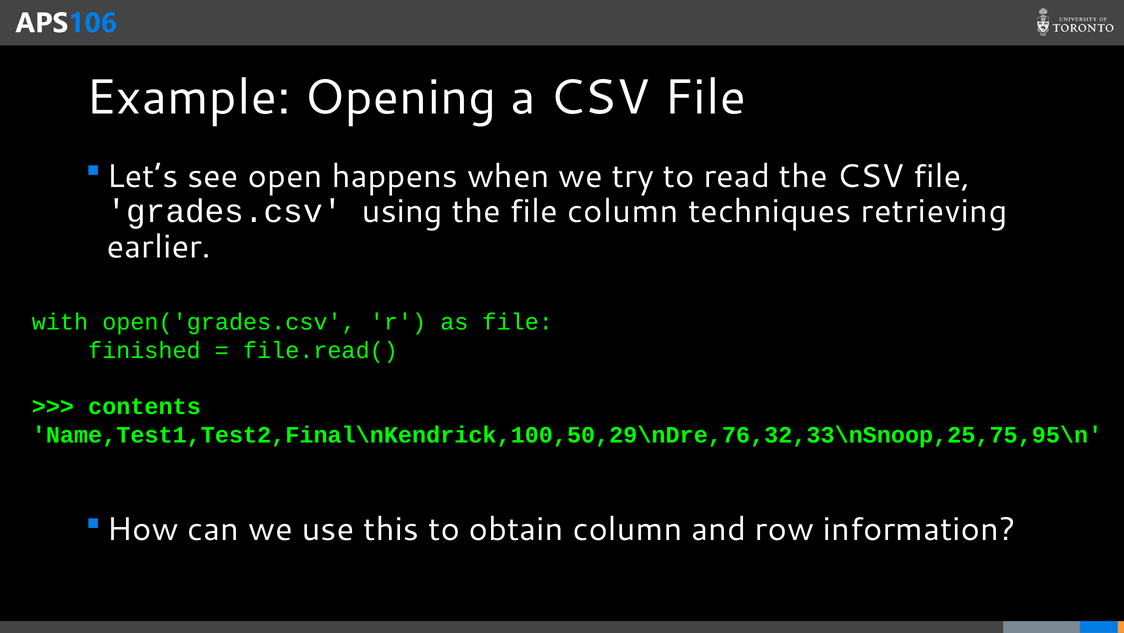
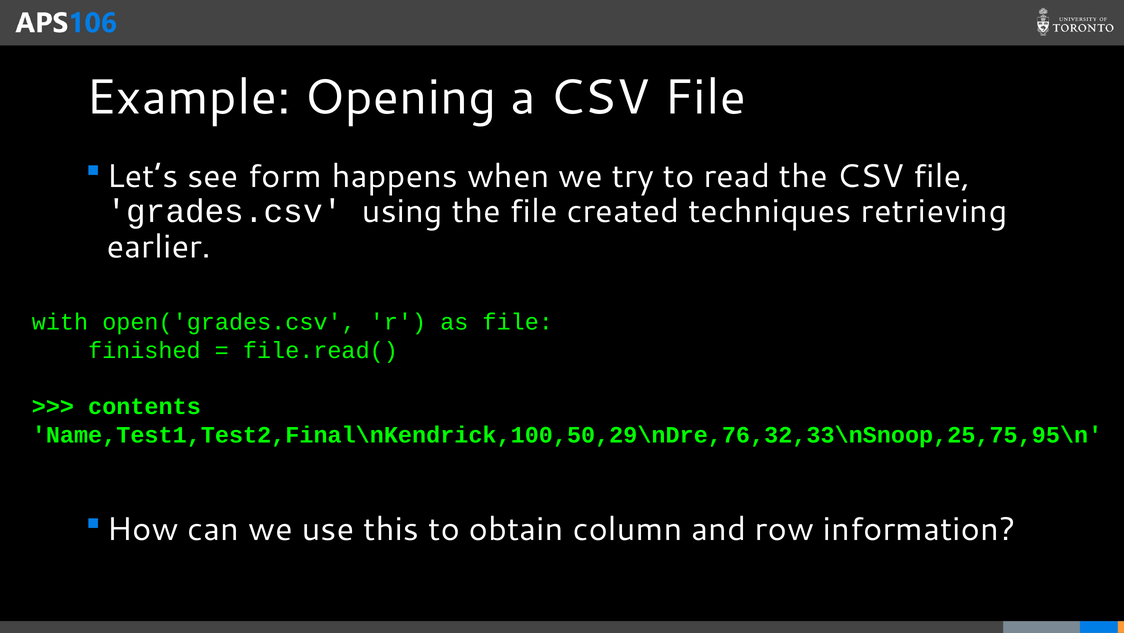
open: open -> form (285, 176)
file column: column -> created (623, 211)
